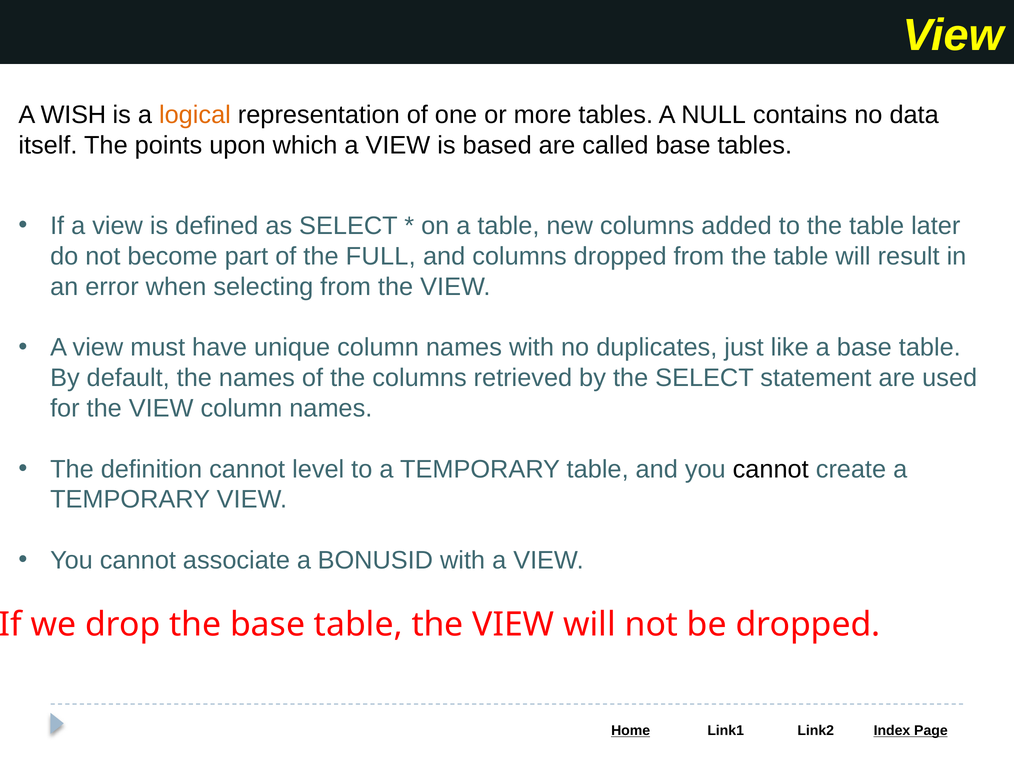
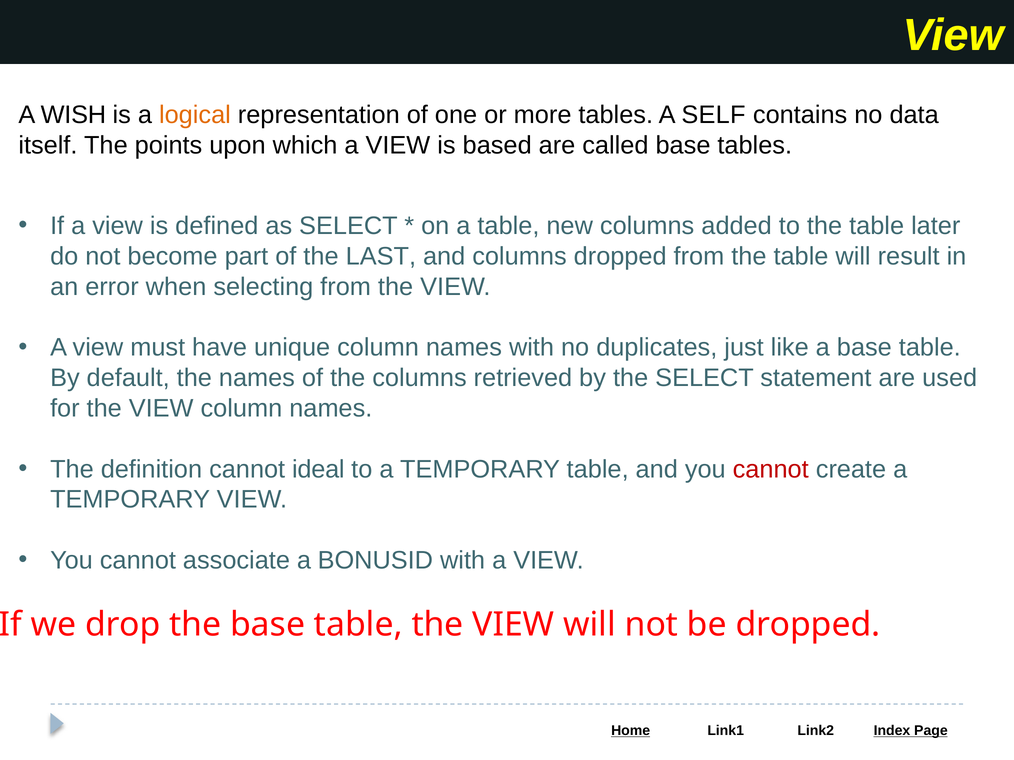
NULL: NULL -> SELF (713, 115)
FULL: FULL -> LAST (381, 257)
level: level -> ideal (318, 469)
cannot colour: black -> red (771, 469)
